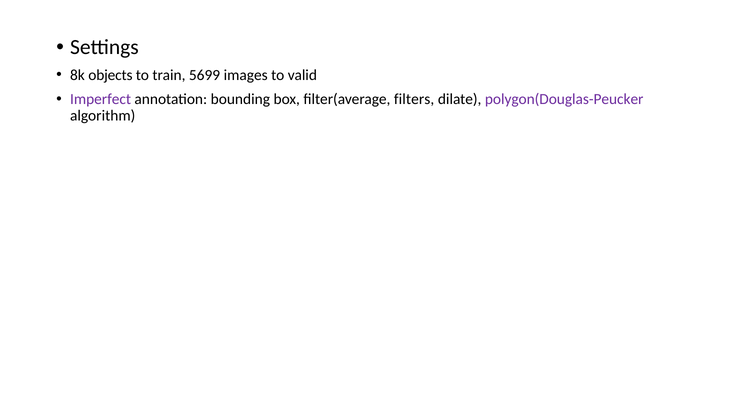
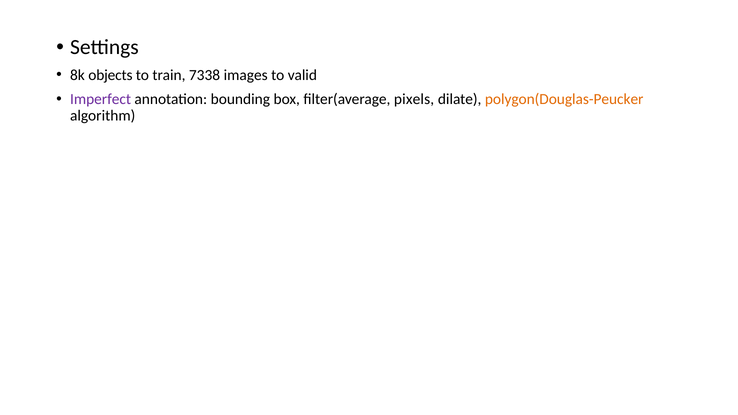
5699: 5699 -> 7338 (205, 75)
filters: filters -> pixels (414, 99)
polygon(Douglas-Peucker colour: purple -> orange (564, 99)
